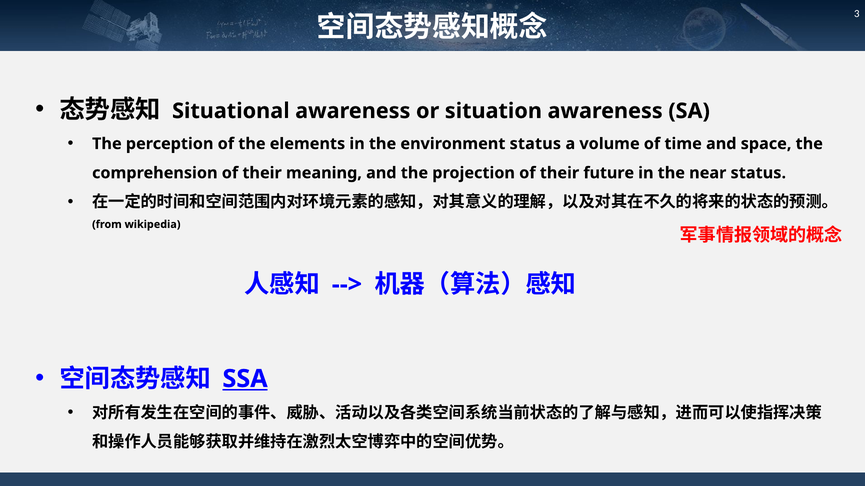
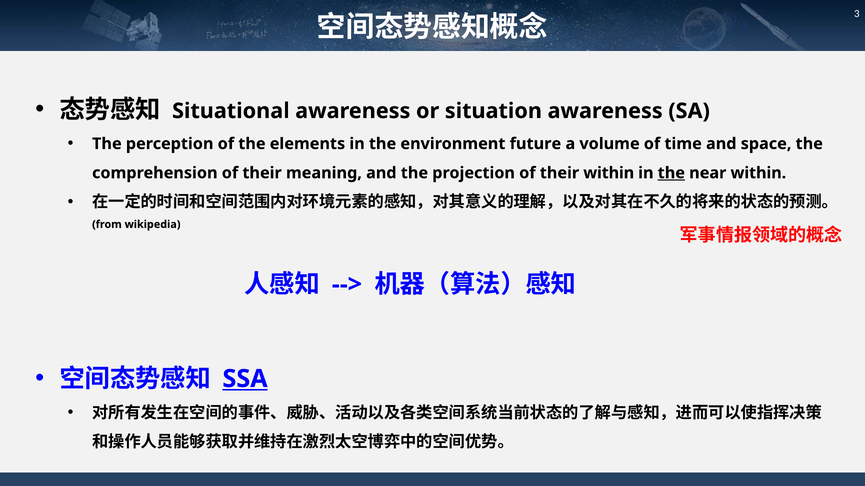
environment status: status -> future (535, 144)
their future: future -> within (609, 173)
the underline: none -> present (671, 173)
near status: status -> within (758, 173)
